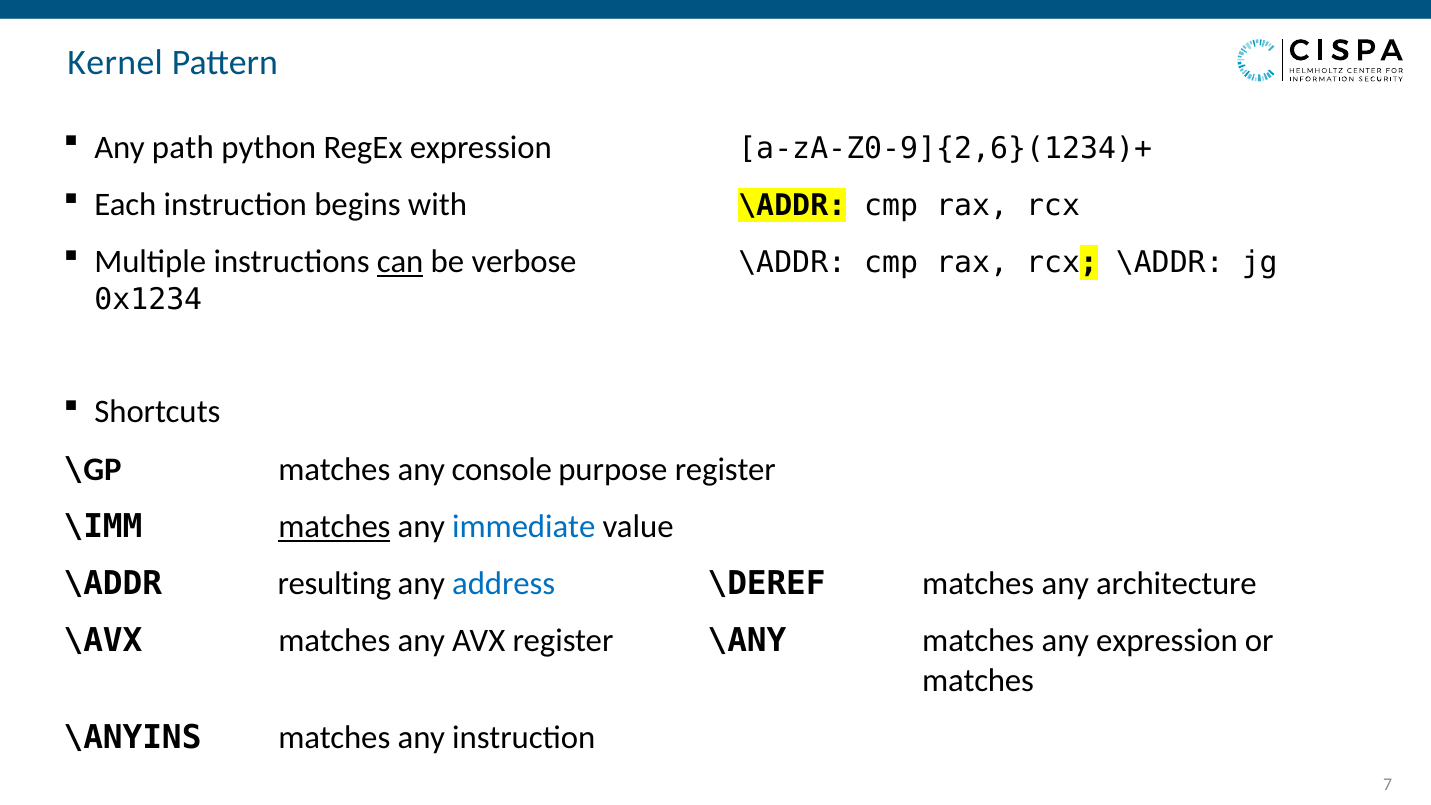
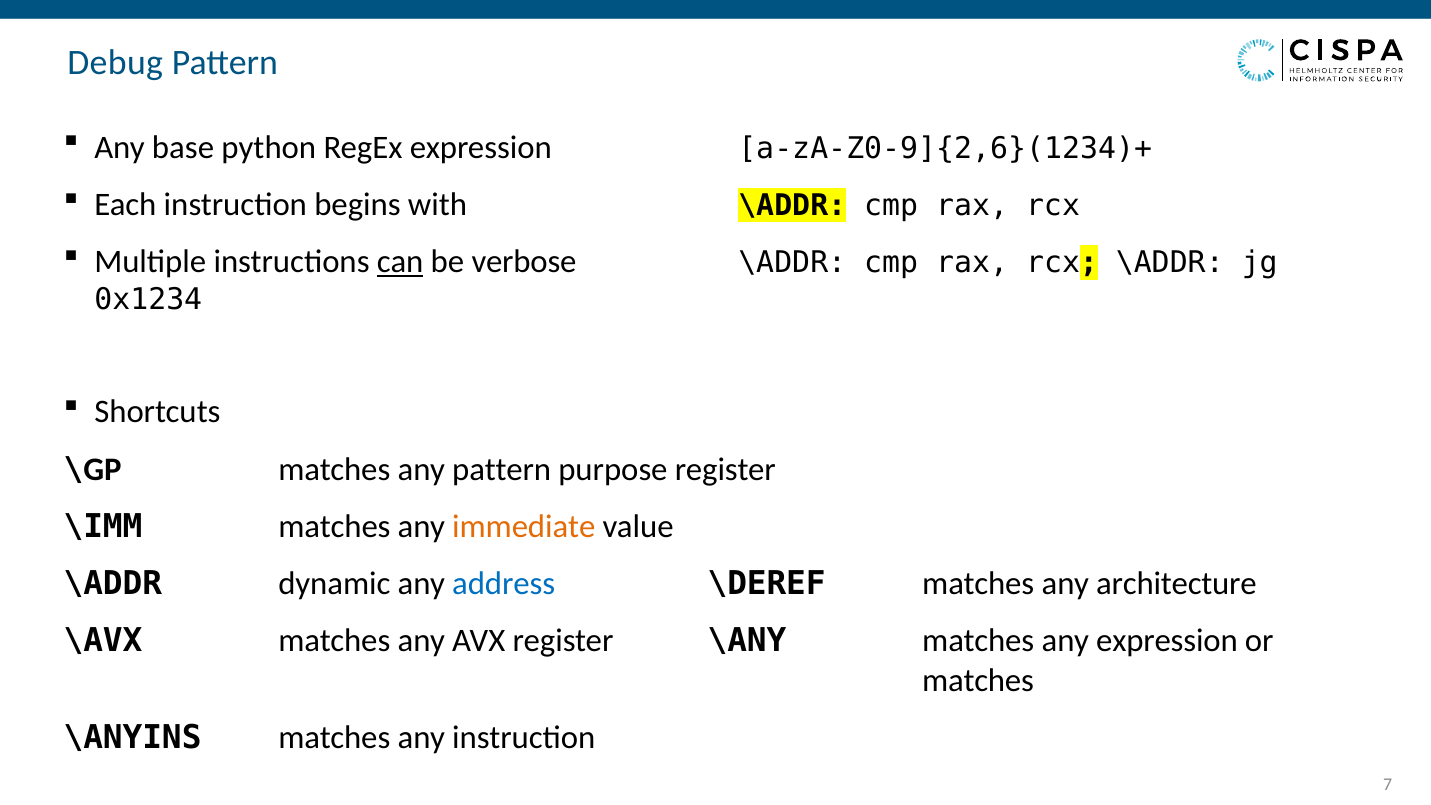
Kernel: Kernel -> Debug (115, 63)
path: path -> base (183, 147)
any console: console -> pattern (502, 469)
matches underline: present -> none (334, 527)
immediate colour: blue -> orange (524, 527)
resulting: resulting -> dynamic (334, 584)
